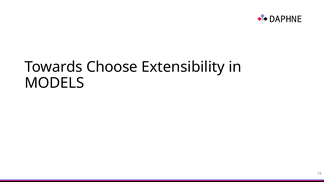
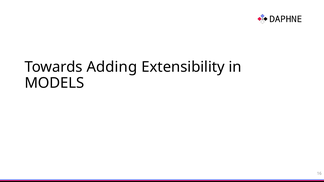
Choose: Choose -> Adding (112, 67)
